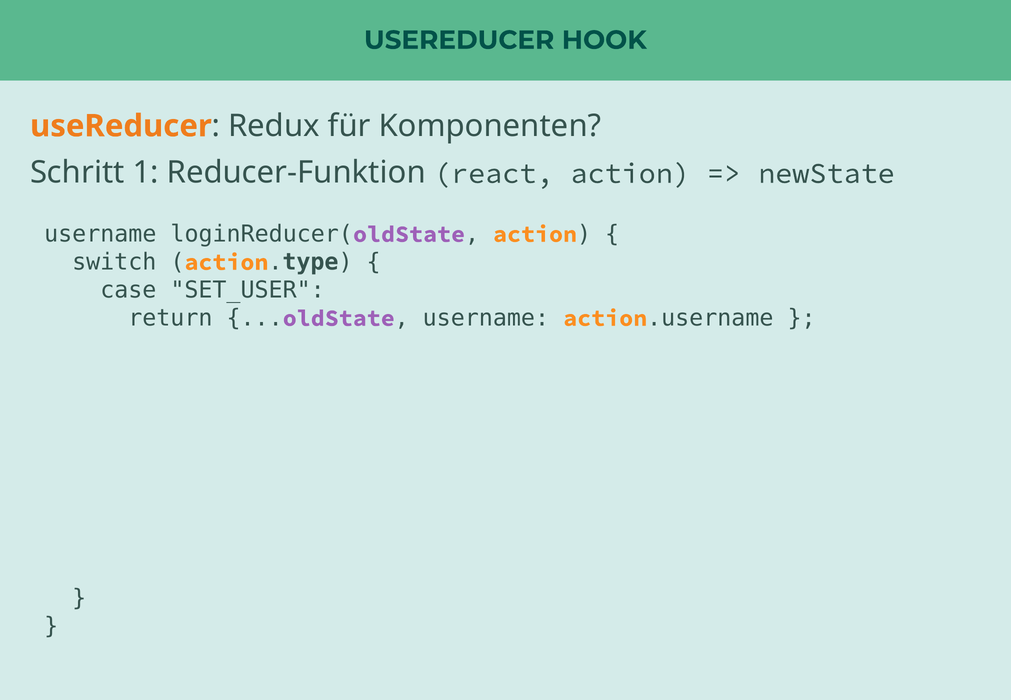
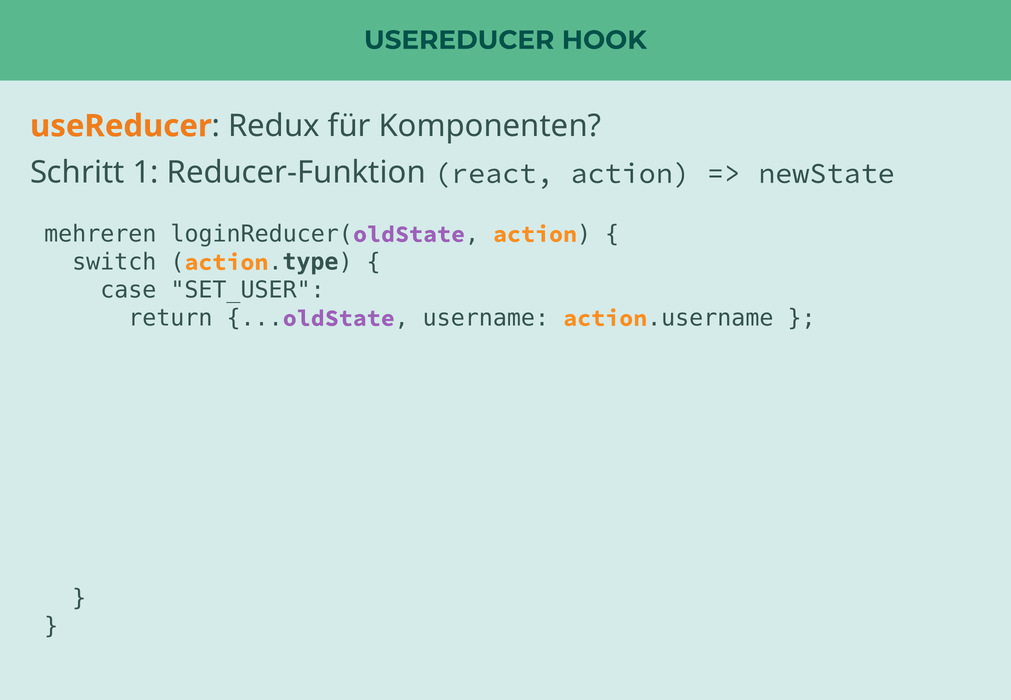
username: username -> mehreren (100, 234)
